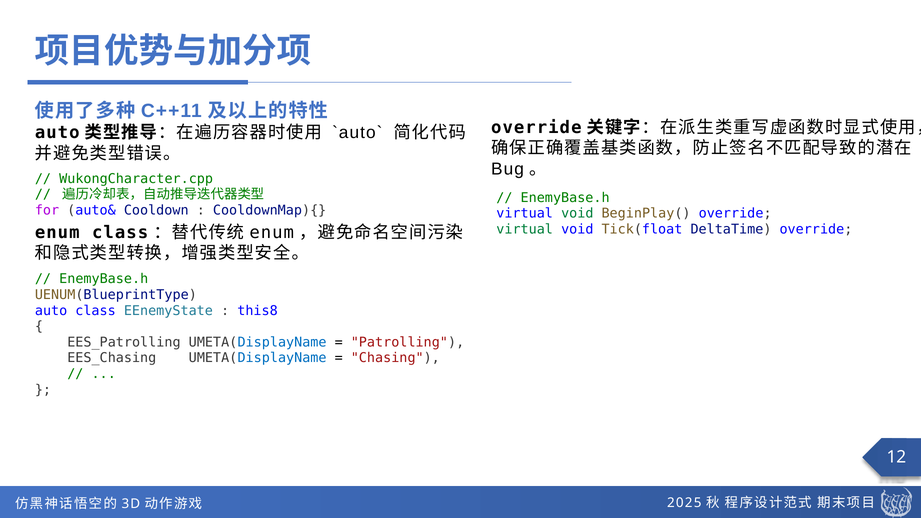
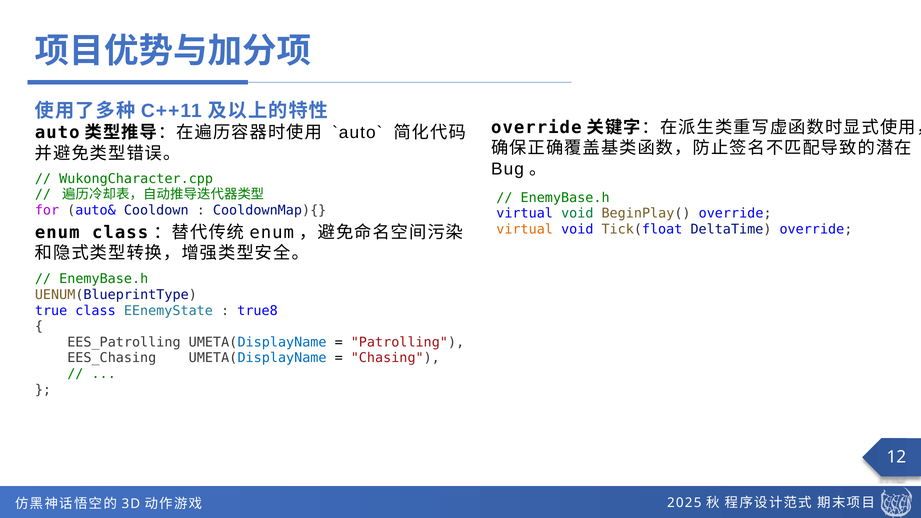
virtual colour: green -> orange (525, 229)
auto: auto -> true (51, 311)
this8: this8 -> true8 (258, 311)
